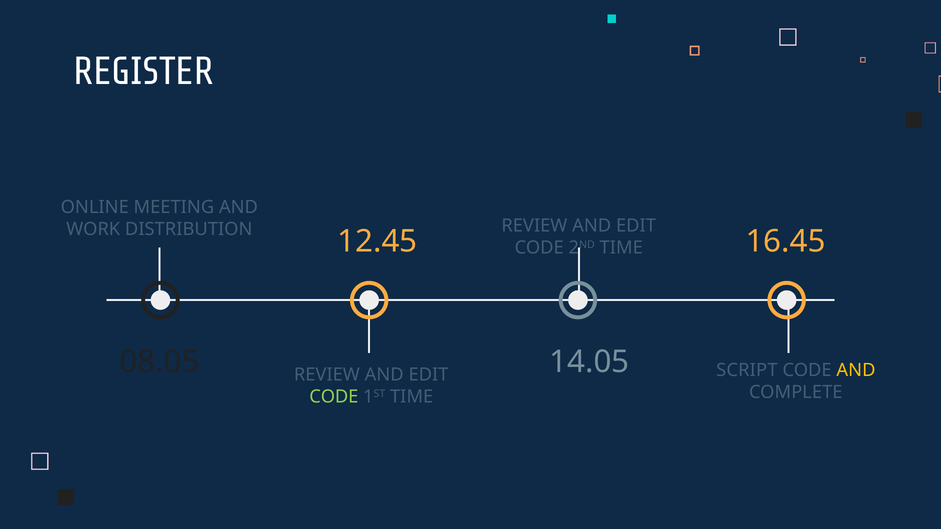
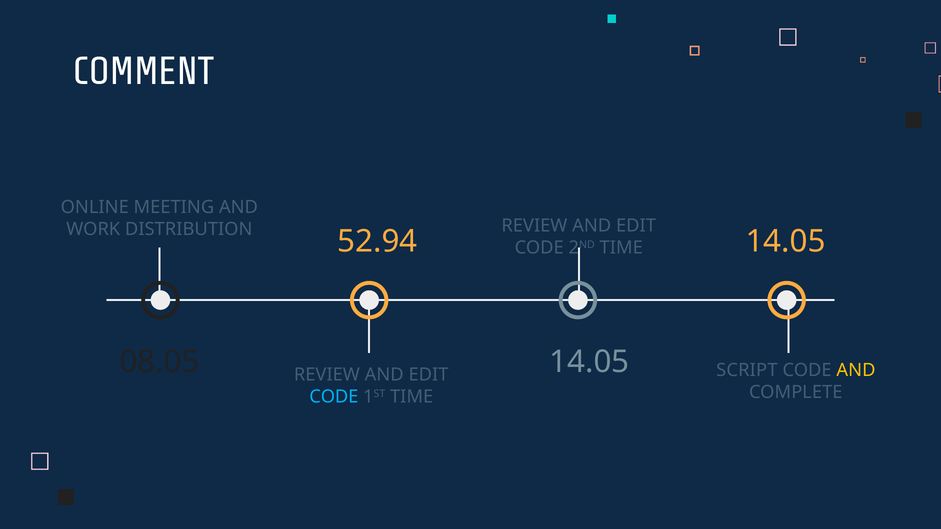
REGISTER: REGISTER -> COMMENT (144, 72)
12.45: 12.45 -> 52.94 (377, 242)
16.45: 16.45 -> 14.05 (786, 242)
CODE colour: light green -> light blue (334, 397)
